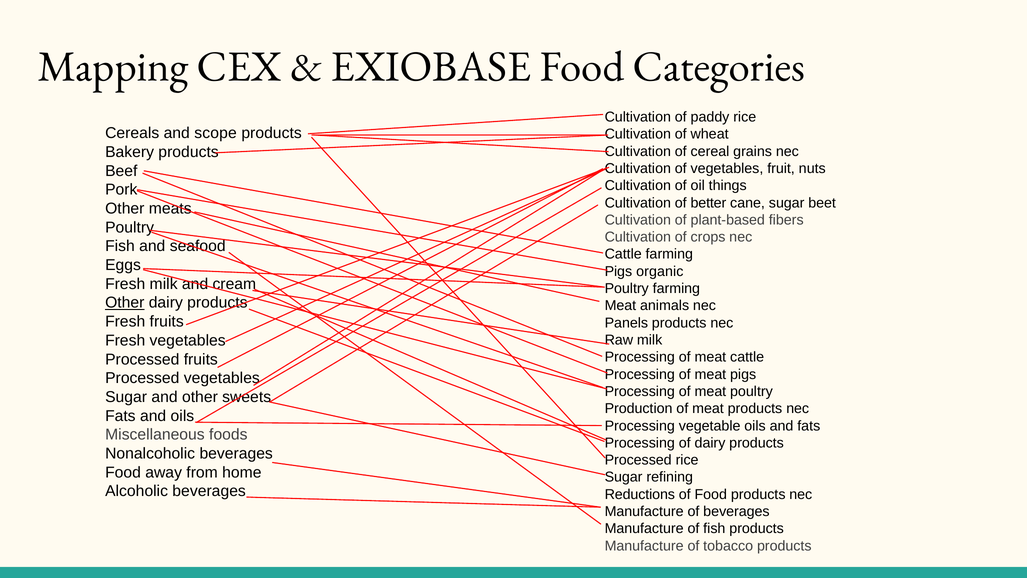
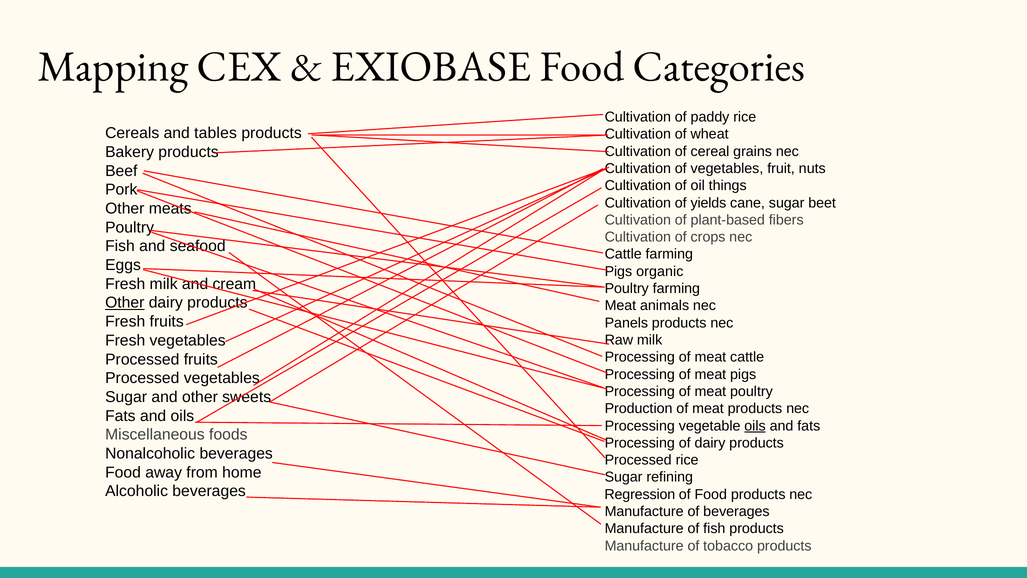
scope: scope -> tables (216, 133)
better: better -> yields (708, 203)
oils underline: none -> present (755, 426)
Reductions: Reductions -> Regression (640, 494)
